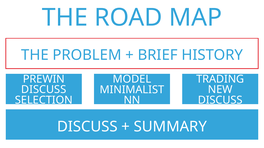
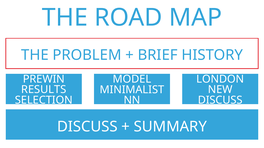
TRADING: TRADING -> LONDON (220, 79)
DISCUSS: DISCUSS -> RESULTS (44, 90)
